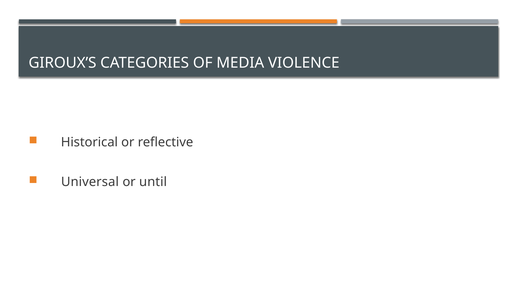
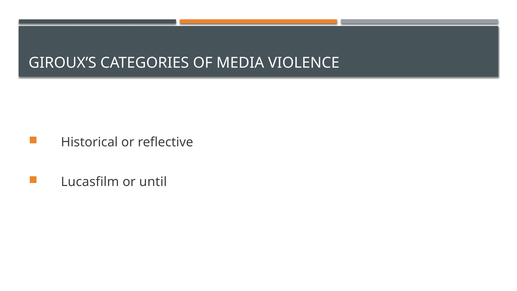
Universal: Universal -> Lucasfilm (90, 182)
